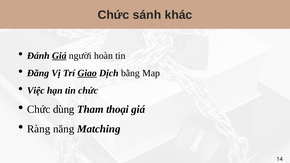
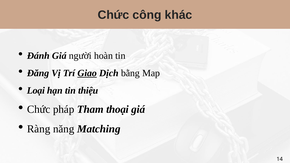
sánh: sánh -> công (147, 15)
Giá underline: present -> none (59, 56)
Việc: Việc -> Loại (36, 91)
tin chức: chức -> thiệu (88, 91)
dùng: dùng -> pháp (64, 109)
